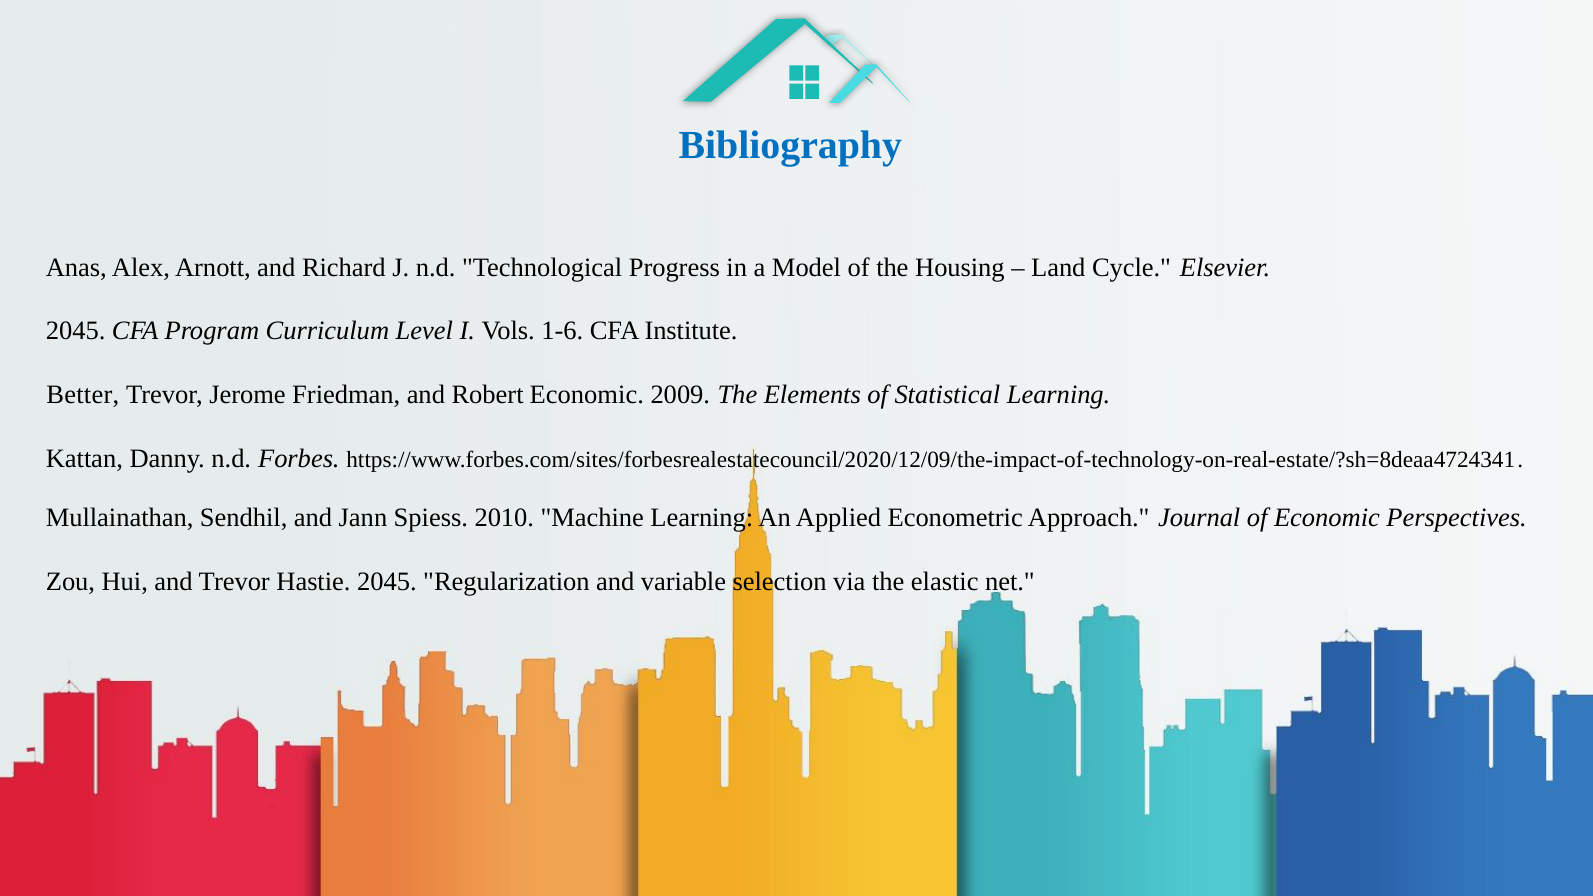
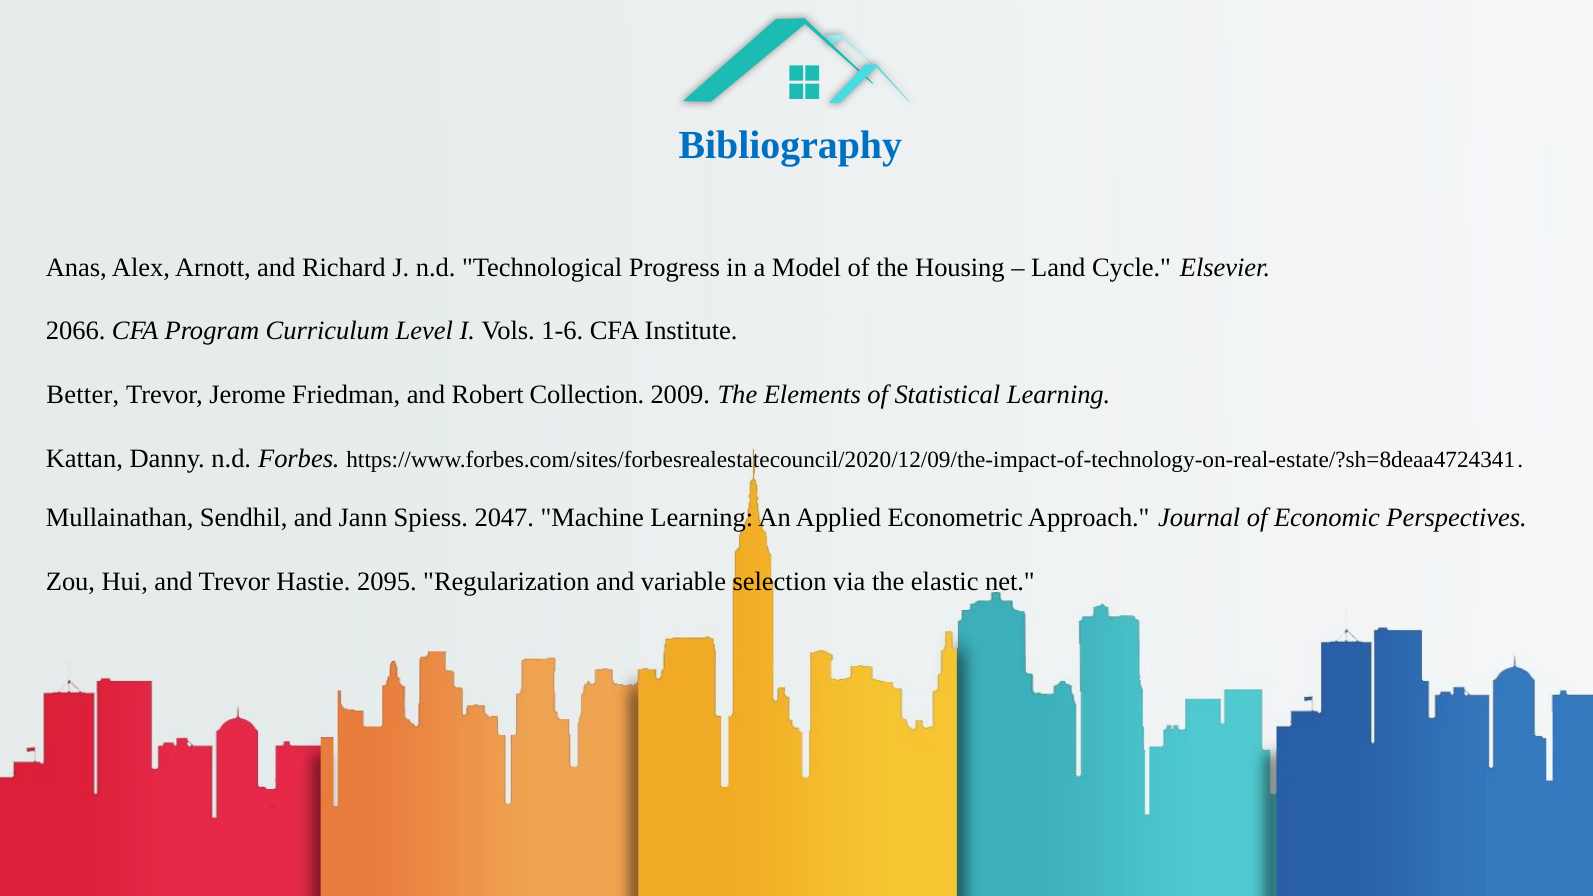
2045: 2045 -> 2066 (76, 331)
Robert Economic: Economic -> Collection (587, 395)
2010: 2010 -> 2047 (504, 518)
Hastie 2045: 2045 -> 2095 (387, 582)
